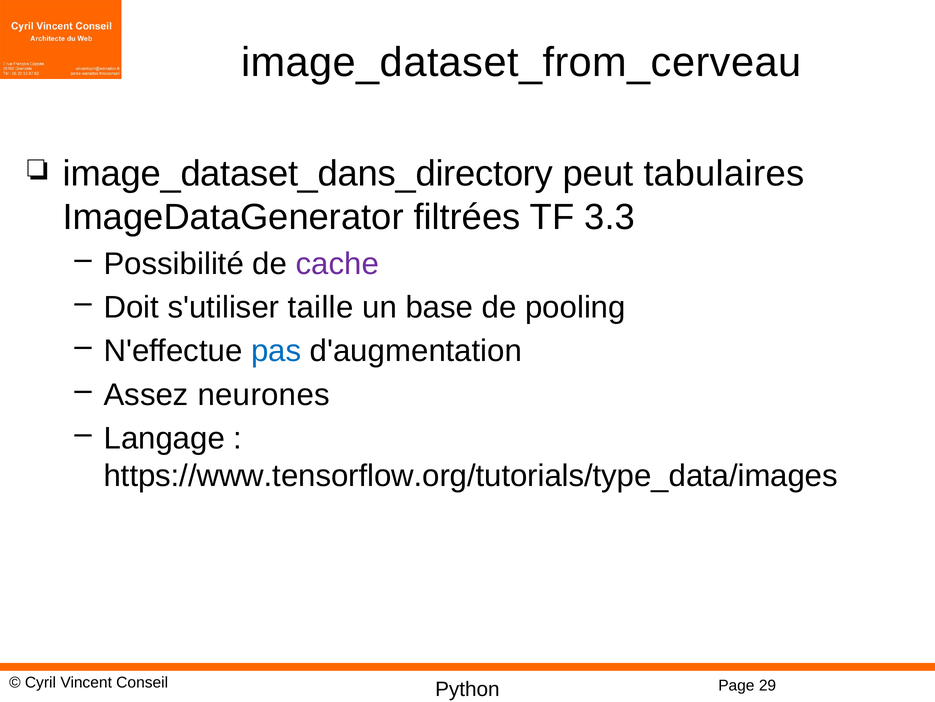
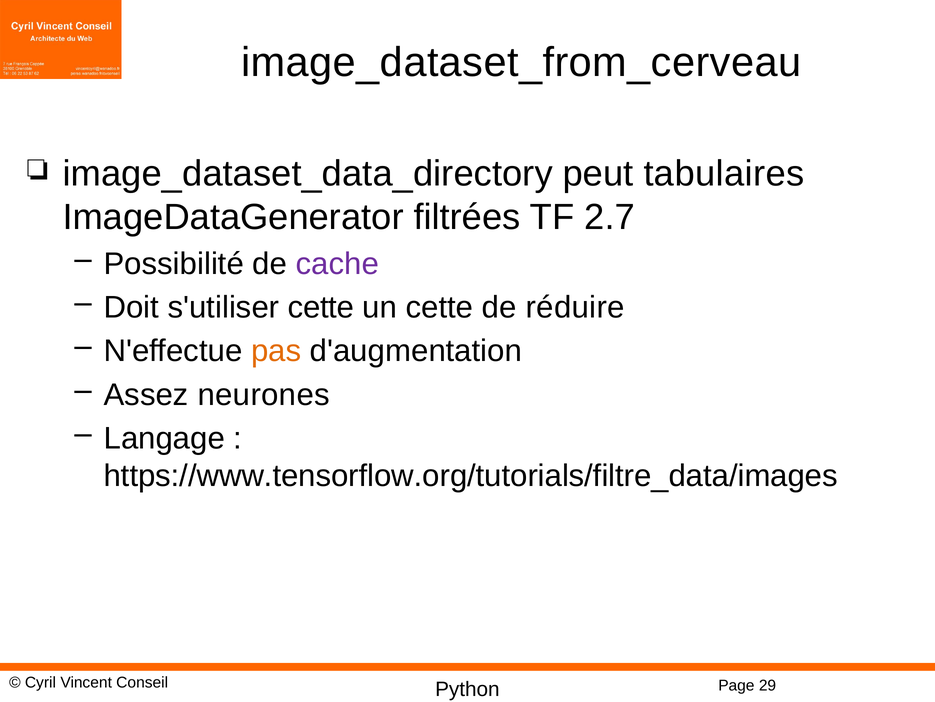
image_dataset_dans_directory: image_dataset_dans_directory -> image_dataset_data_directory (308, 173)
3.3: 3.3 -> 2.7 (610, 217)
s'utiliser taille: taille -> cette (321, 307)
un base: base -> cette (439, 307)
pooling: pooling -> réduire (575, 307)
pas colour: blue -> orange (276, 351)
https://www.tensorflow.org/tutorials/type_data/images: https://www.tensorflow.org/tutorials/type_data/images -> https://www.tensorflow.org/tutorials/filtre_data/images (471, 475)
